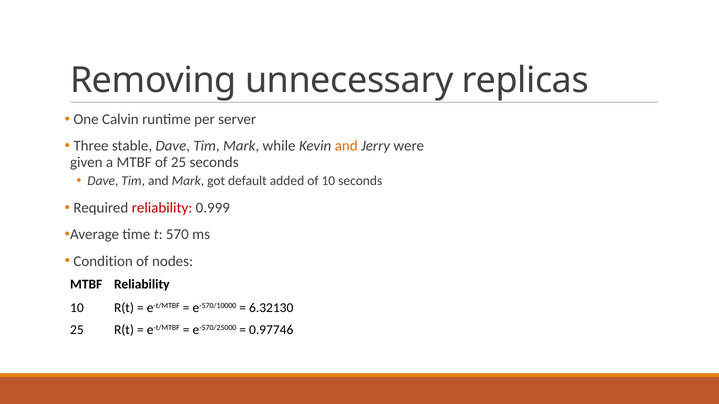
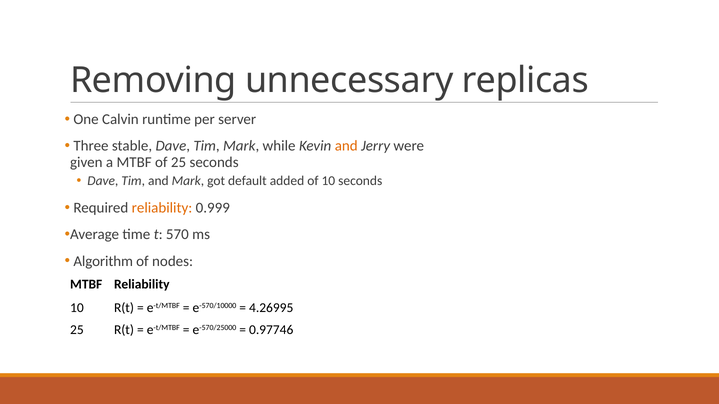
reliability colour: red -> orange (162, 208)
Condition: Condition -> Algorithm (103, 261)
6.32130: 6.32130 -> 4.26995 (271, 308)
